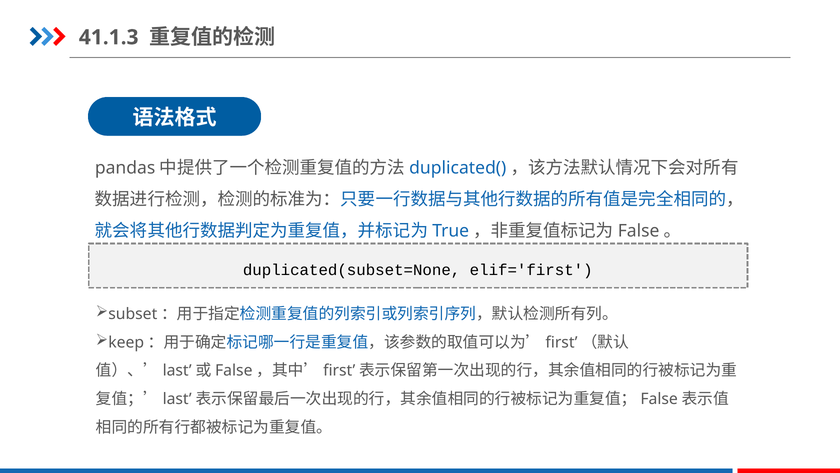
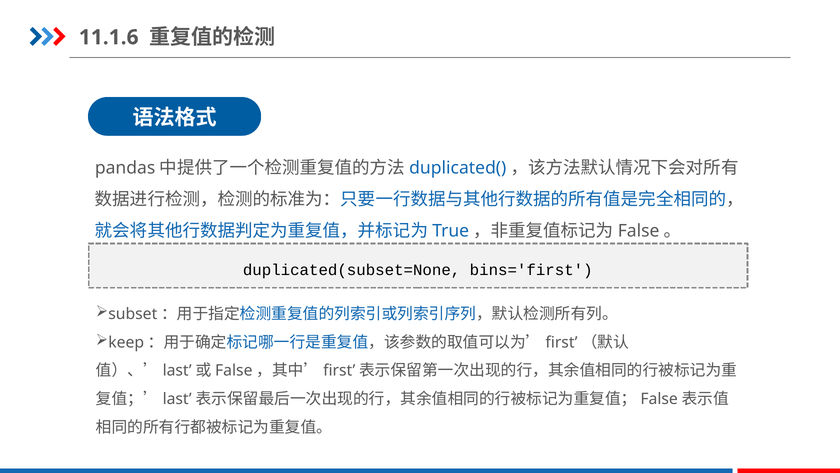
41.1.3: 41.1.3 -> 11.1.6 (109, 37)
elif='first: elif='first -> bins='first (531, 270)
